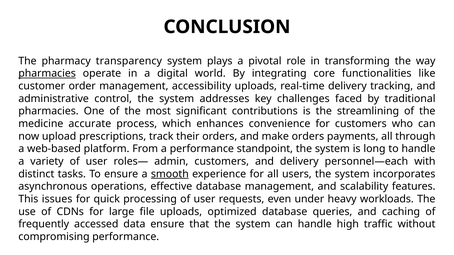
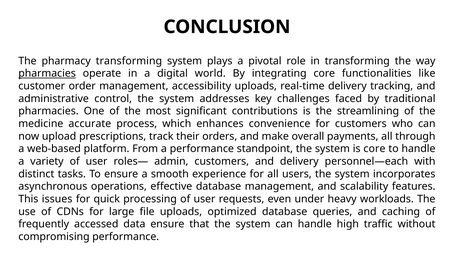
pharmacy transparency: transparency -> transforming (129, 61)
make orders: orders -> overall (308, 136)
is long: long -> core (374, 149)
smooth underline: present -> none (170, 174)
